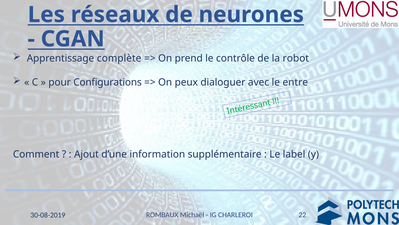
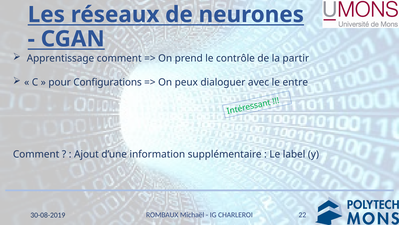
Apprentissage complète: complète -> comment (119, 58)
robot: robot -> partir (296, 58)
